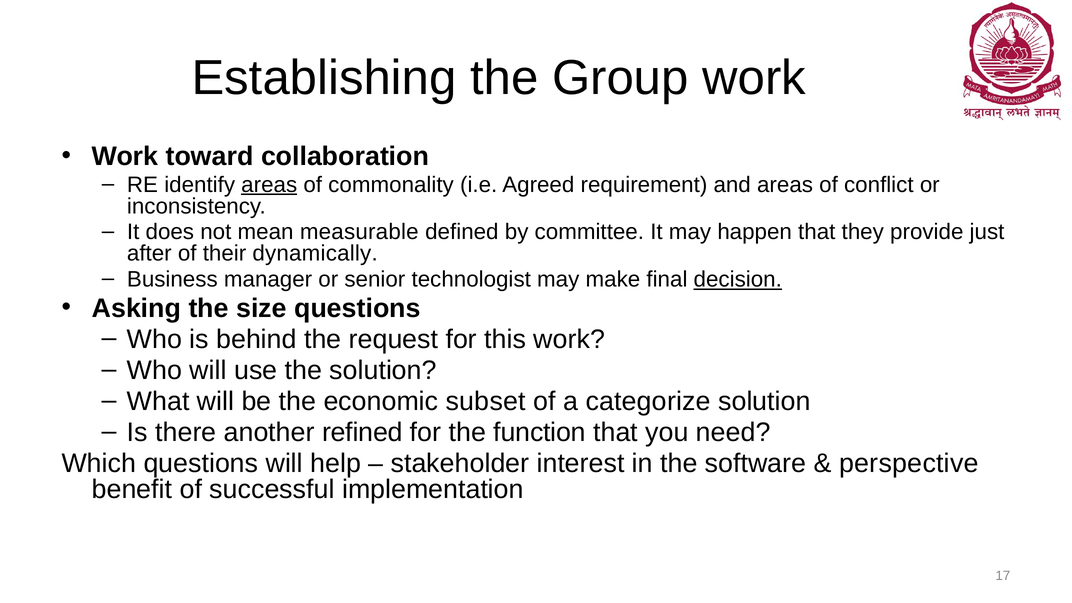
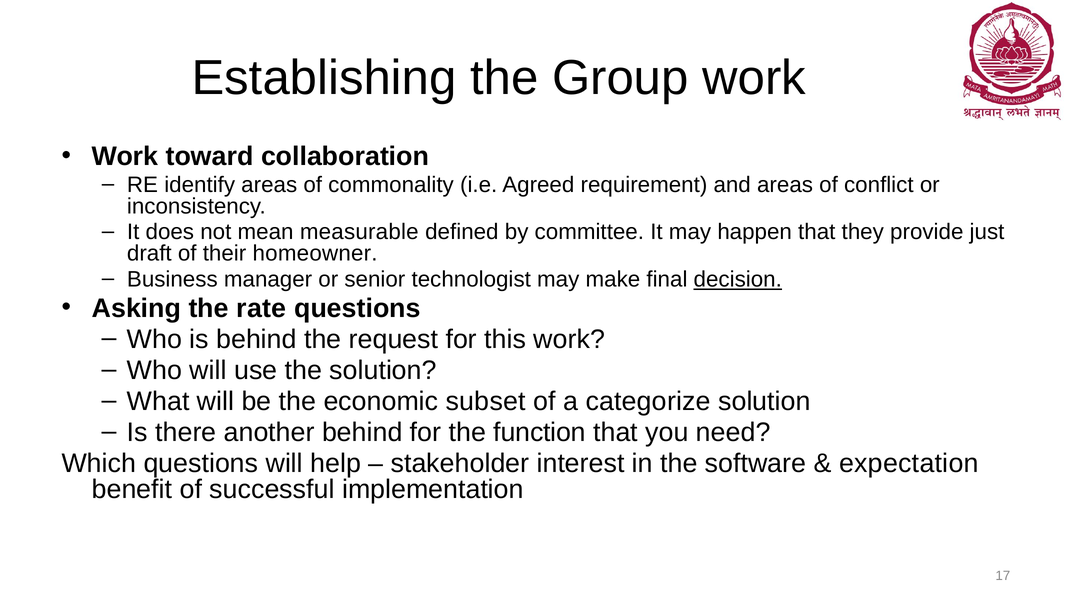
areas underline: present -> none (269, 185)
after: after -> draft (149, 254)
dynamically: dynamically -> homeowner (315, 254)
size: size -> rate (261, 308)
another refined: refined -> behind (362, 433)
perspective: perspective -> expectation (909, 464)
